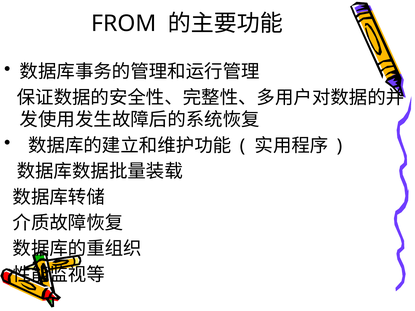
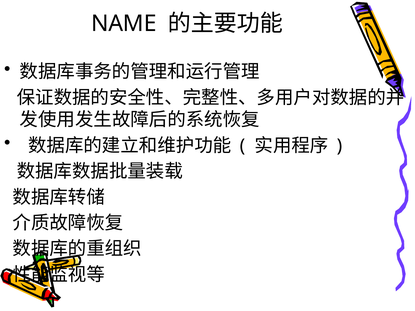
FROM: FROM -> NAME (124, 24)
